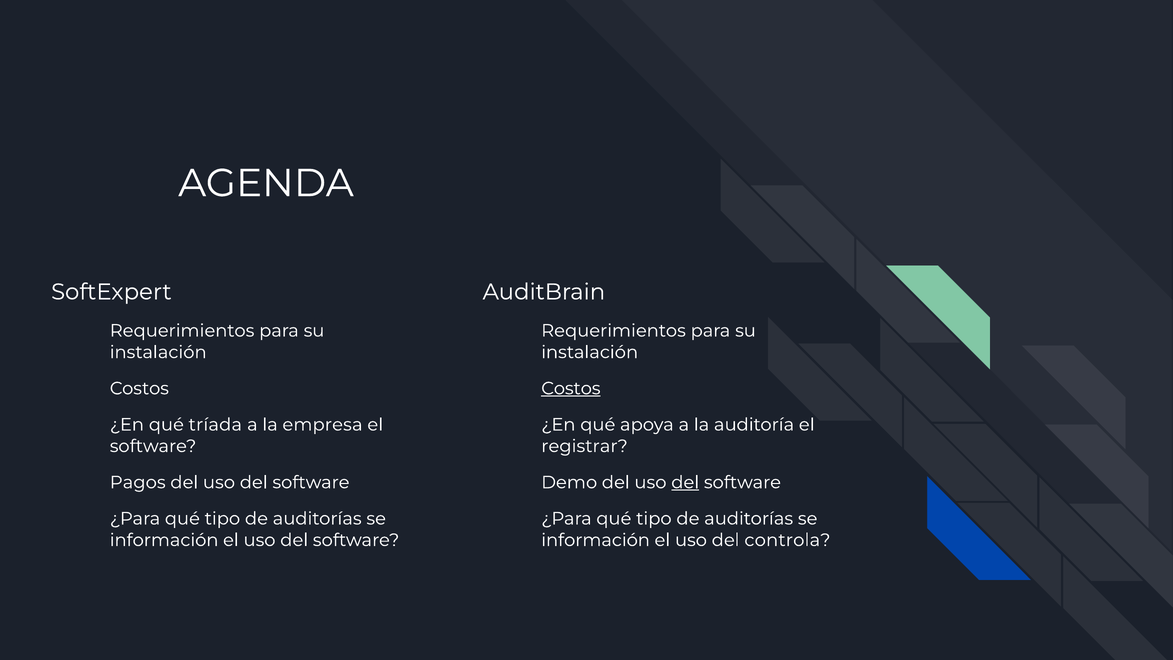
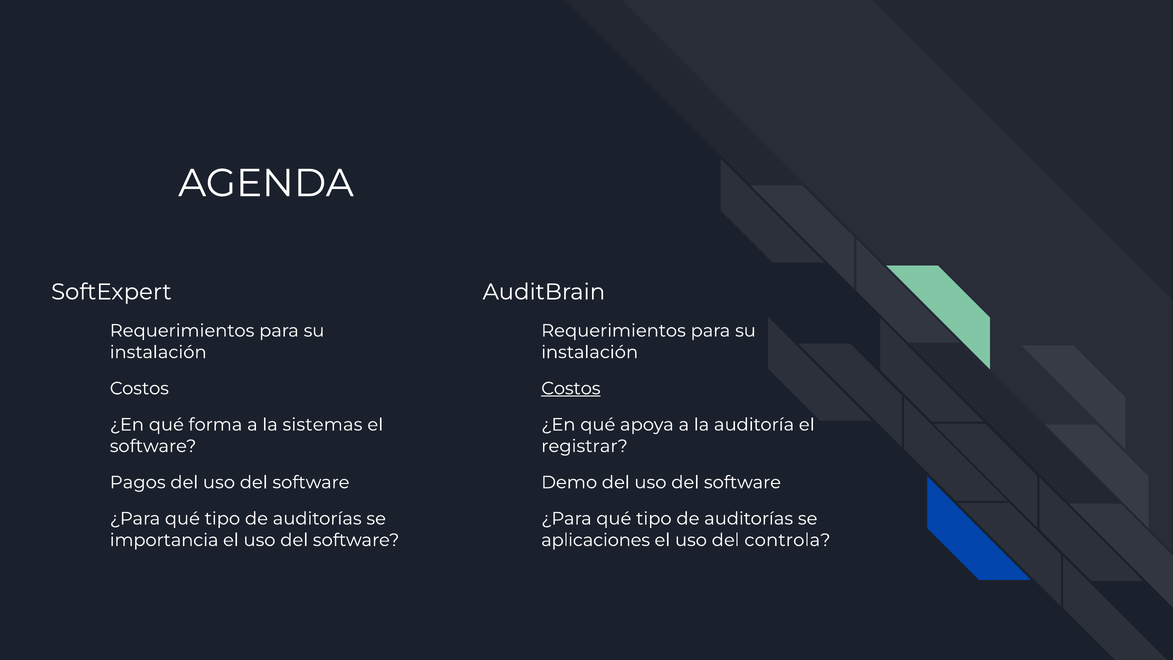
tríada: tríada -> forma (215, 425)
empresa: empresa -> sistemas (322, 425)
del underline: present -> none (685, 482)
información: información -> importancia (164, 540)
información: información -> aplicaciones (596, 540)
